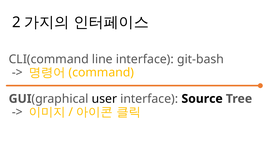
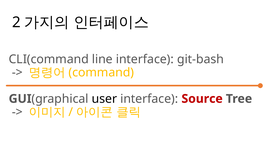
Source colour: black -> red (202, 99)
